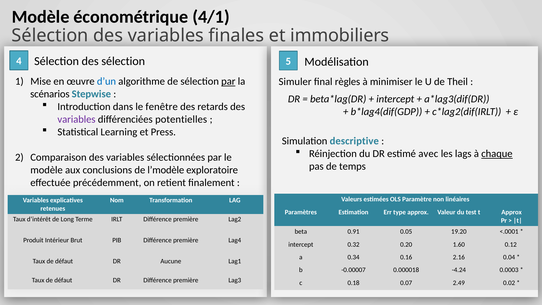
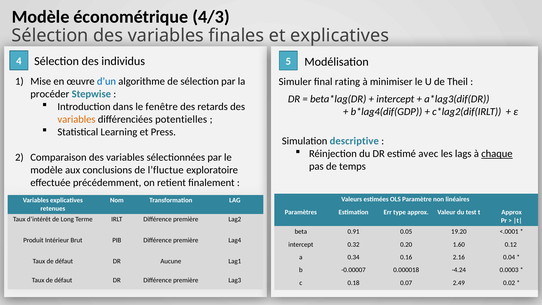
4/1: 4/1 -> 4/3 (211, 17)
et immobiliers: immobiliers -> explicatives (340, 36)
des sélection: sélection -> individus (123, 61)
par underline: present -> none (228, 81)
règles: règles -> rating (348, 82)
scénarios: scénarios -> procéder (50, 94)
variables colour: purple -> orange (76, 119)
l’modèle: l’modèle -> l’fluctue (166, 170)
